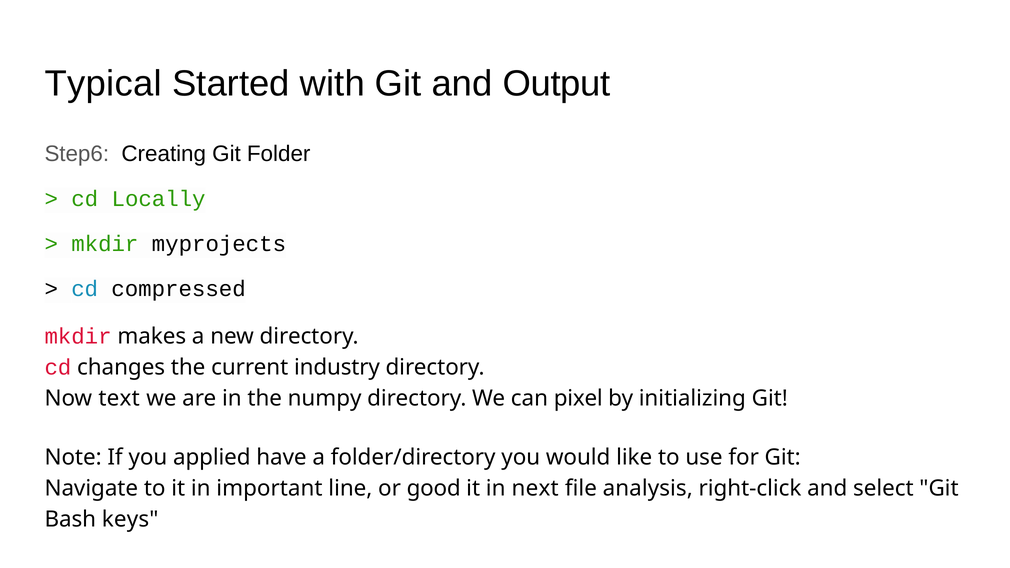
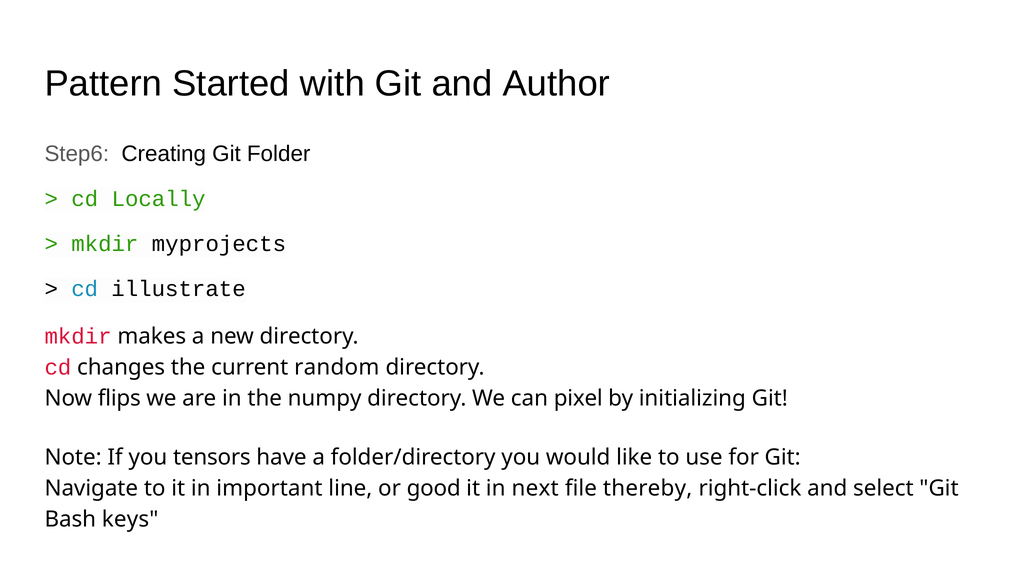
Typical: Typical -> Pattern (103, 84)
Output: Output -> Author (556, 84)
compressed: compressed -> illustrate (179, 289)
industry: industry -> random (337, 368)
text: text -> flips (119, 399)
applied: applied -> tensors (212, 458)
analysis: analysis -> thereby (648, 489)
